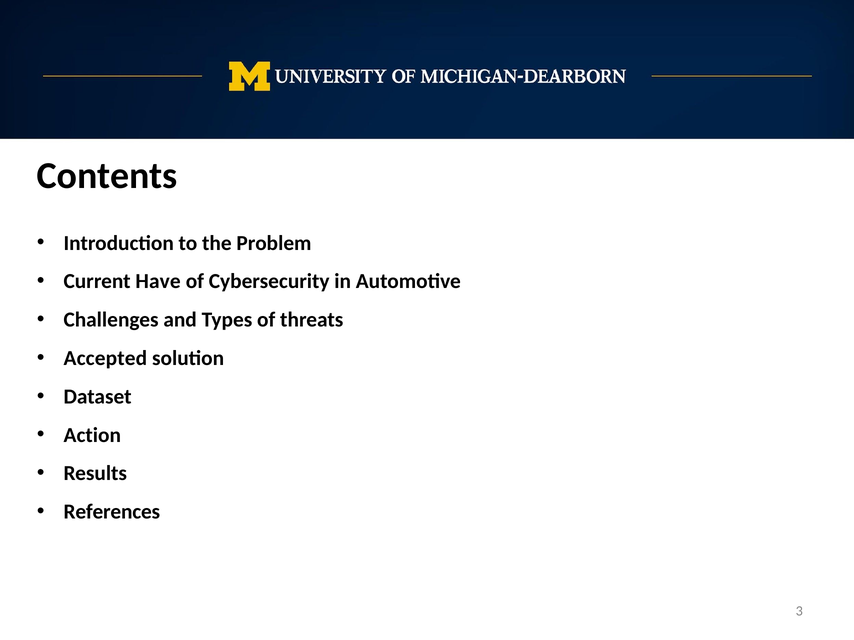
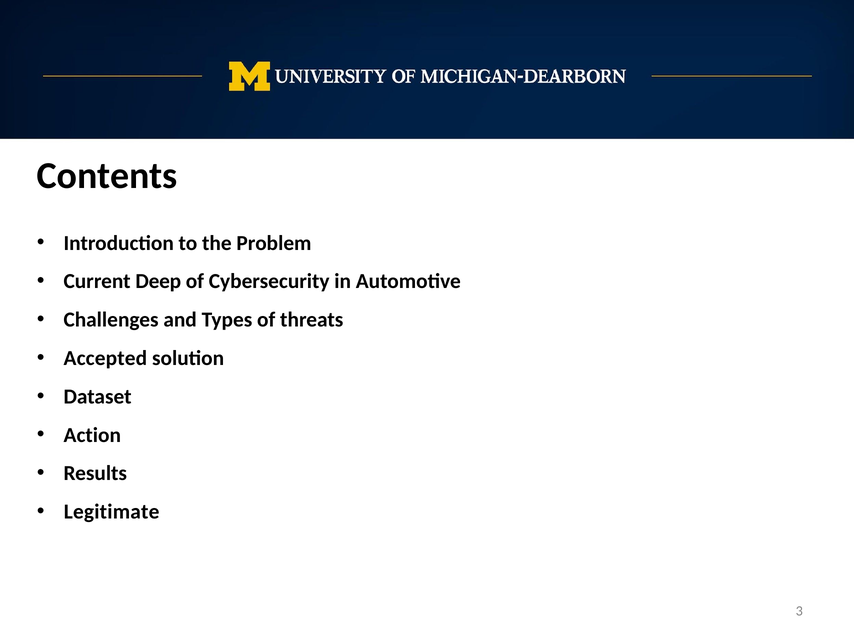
Have: Have -> Deep (158, 282)
References: References -> Legitimate (112, 512)
